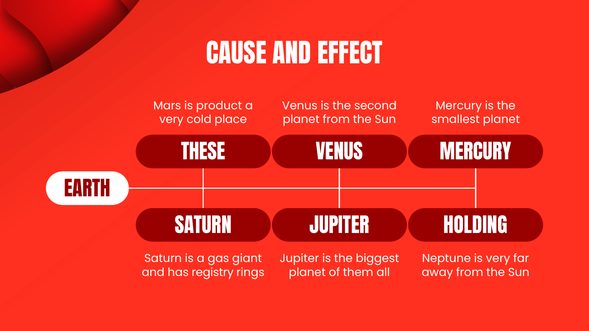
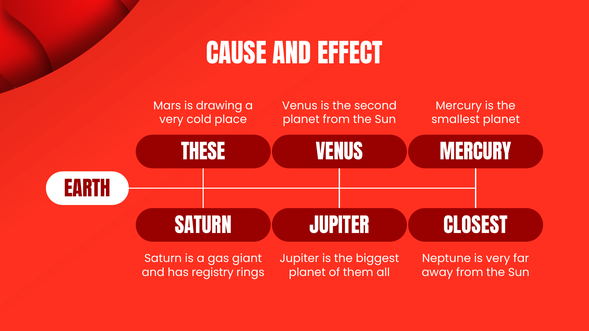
product: product -> drawing (219, 106)
HOLDING: HOLDING -> CLOSEST (475, 227)
